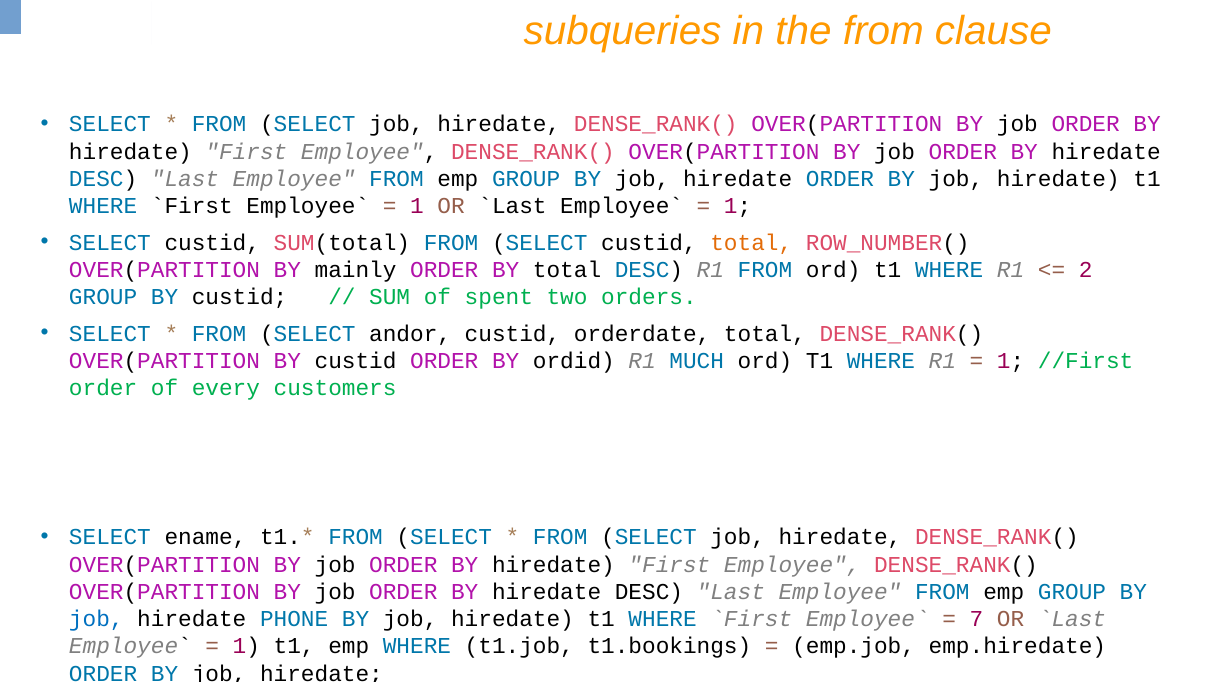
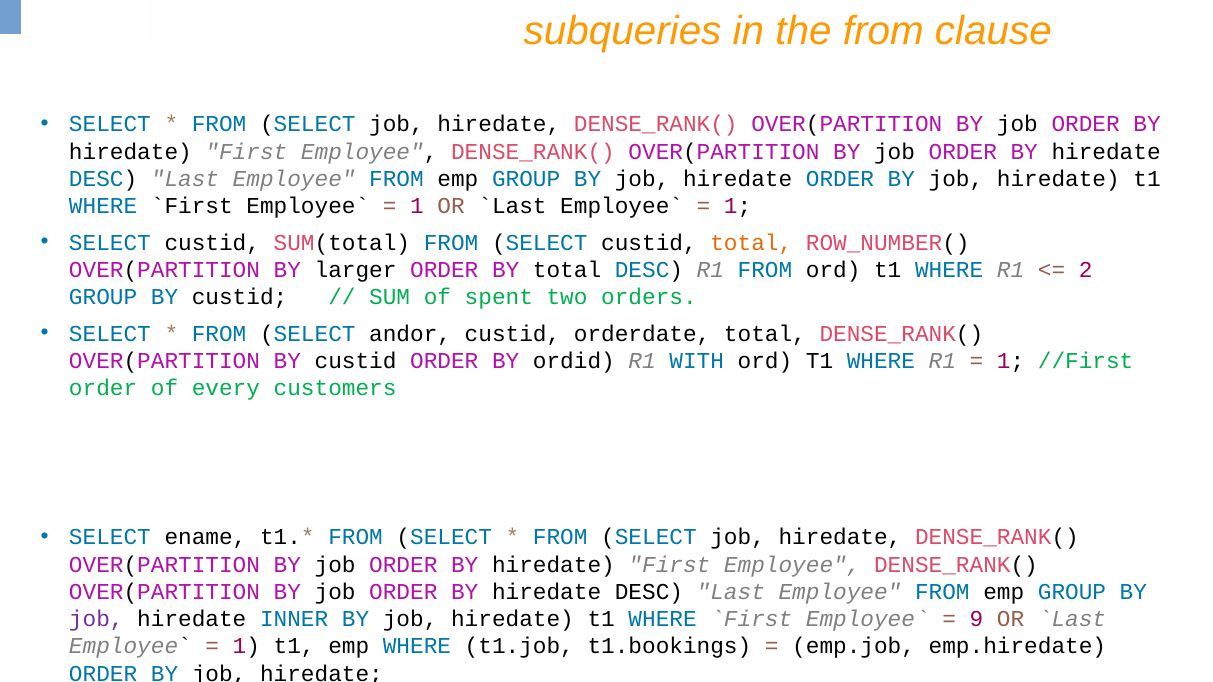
mainly: mainly -> larger (356, 270)
MUCH: MUCH -> WITH (697, 361)
job colour: blue -> purple (96, 619)
PHONE: PHONE -> INNER (294, 619)
7: 7 -> 9 (976, 619)
